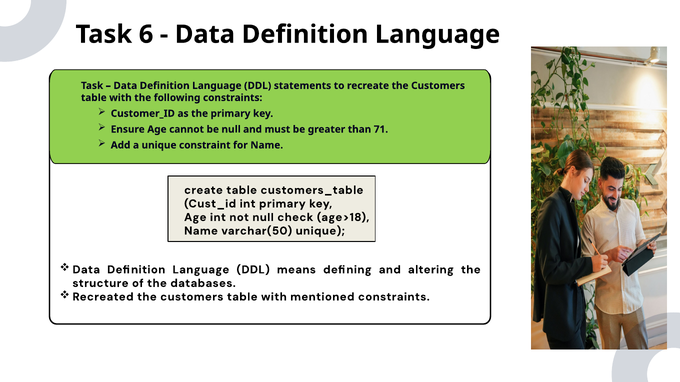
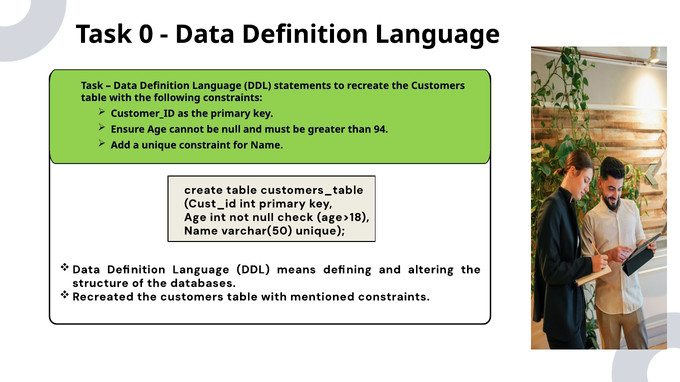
6: 6 -> 0 (146, 34)
71: 71 -> 94 (381, 129)
